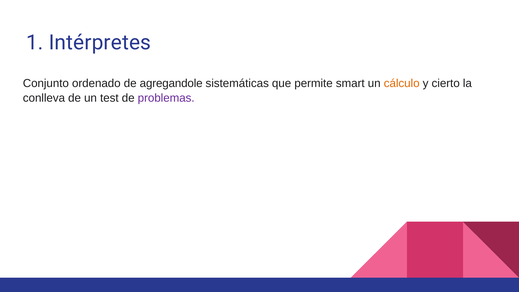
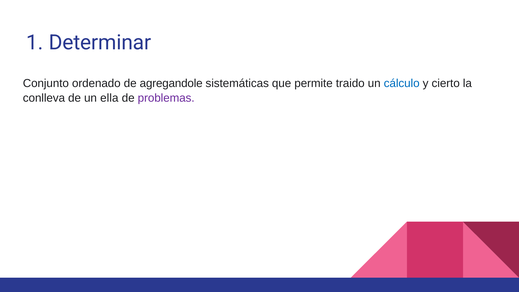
Intérpretes: Intérpretes -> Determinar (100, 42)
smart: smart -> traido (350, 83)
cálculo colour: orange -> blue (402, 83)
test: test -> ella (109, 98)
